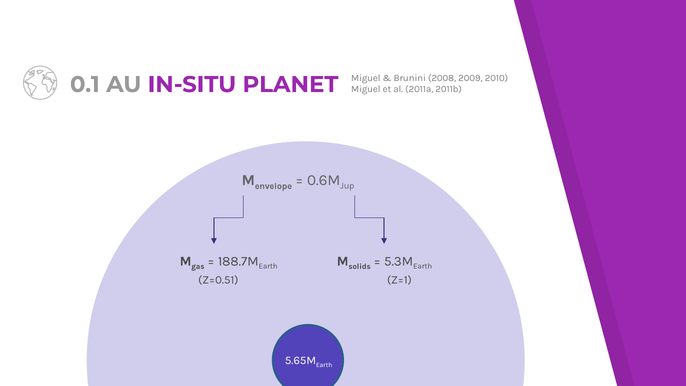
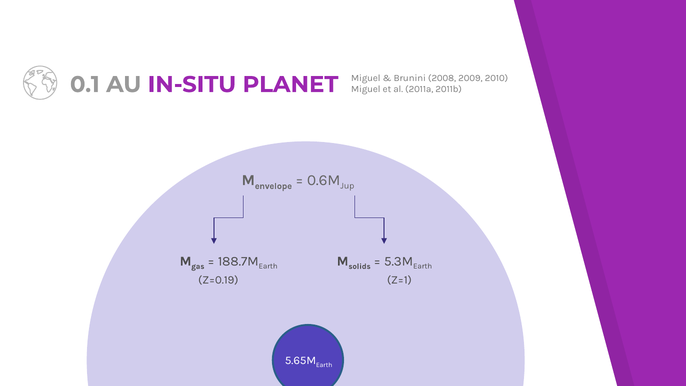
Z=0.51: Z=0.51 -> Z=0.19 (218, 280)
